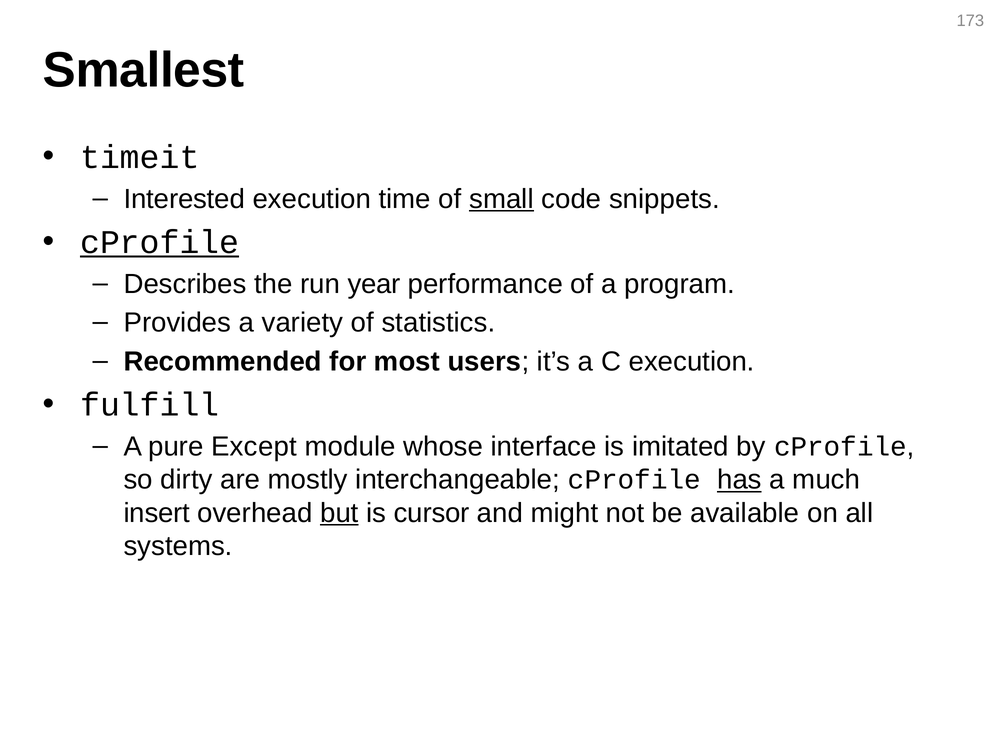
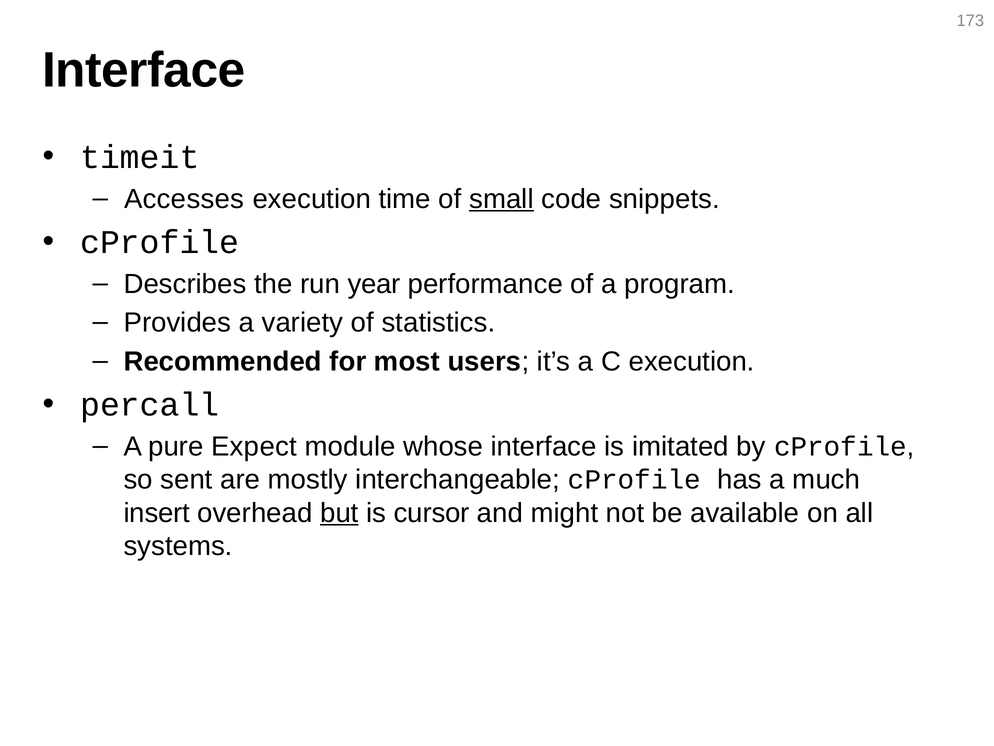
Smallest: Smallest -> Interface (144, 70)
Interested: Interested -> Accesses (184, 199)
cProfile underline: present -> none (160, 242)
fulfill: fulfill -> percall (150, 405)
Except: Except -> Expect (254, 446)
dirty: dirty -> sent (186, 479)
has underline: present -> none (739, 479)
